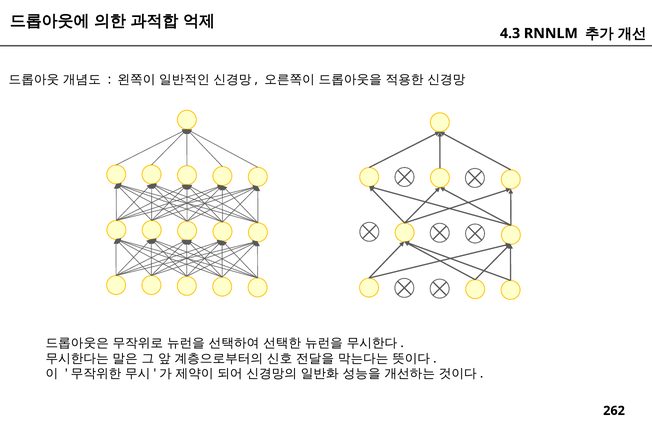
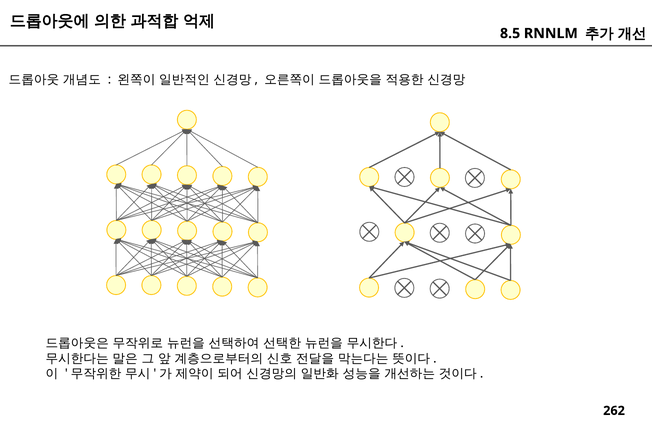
4.3: 4.3 -> 8.5 (510, 33)
